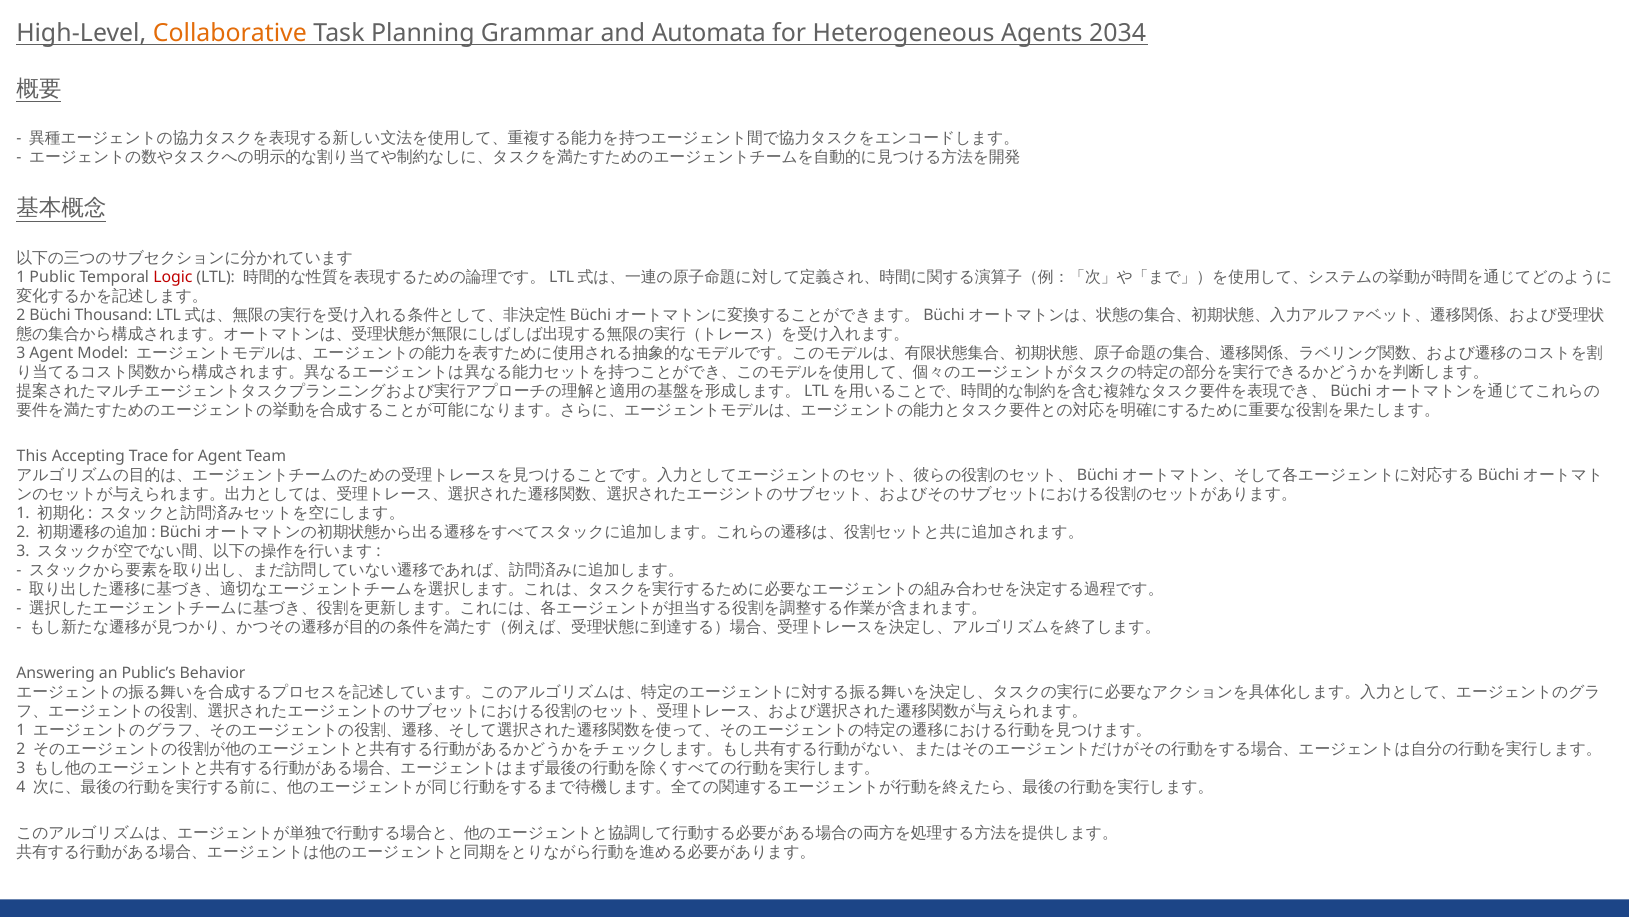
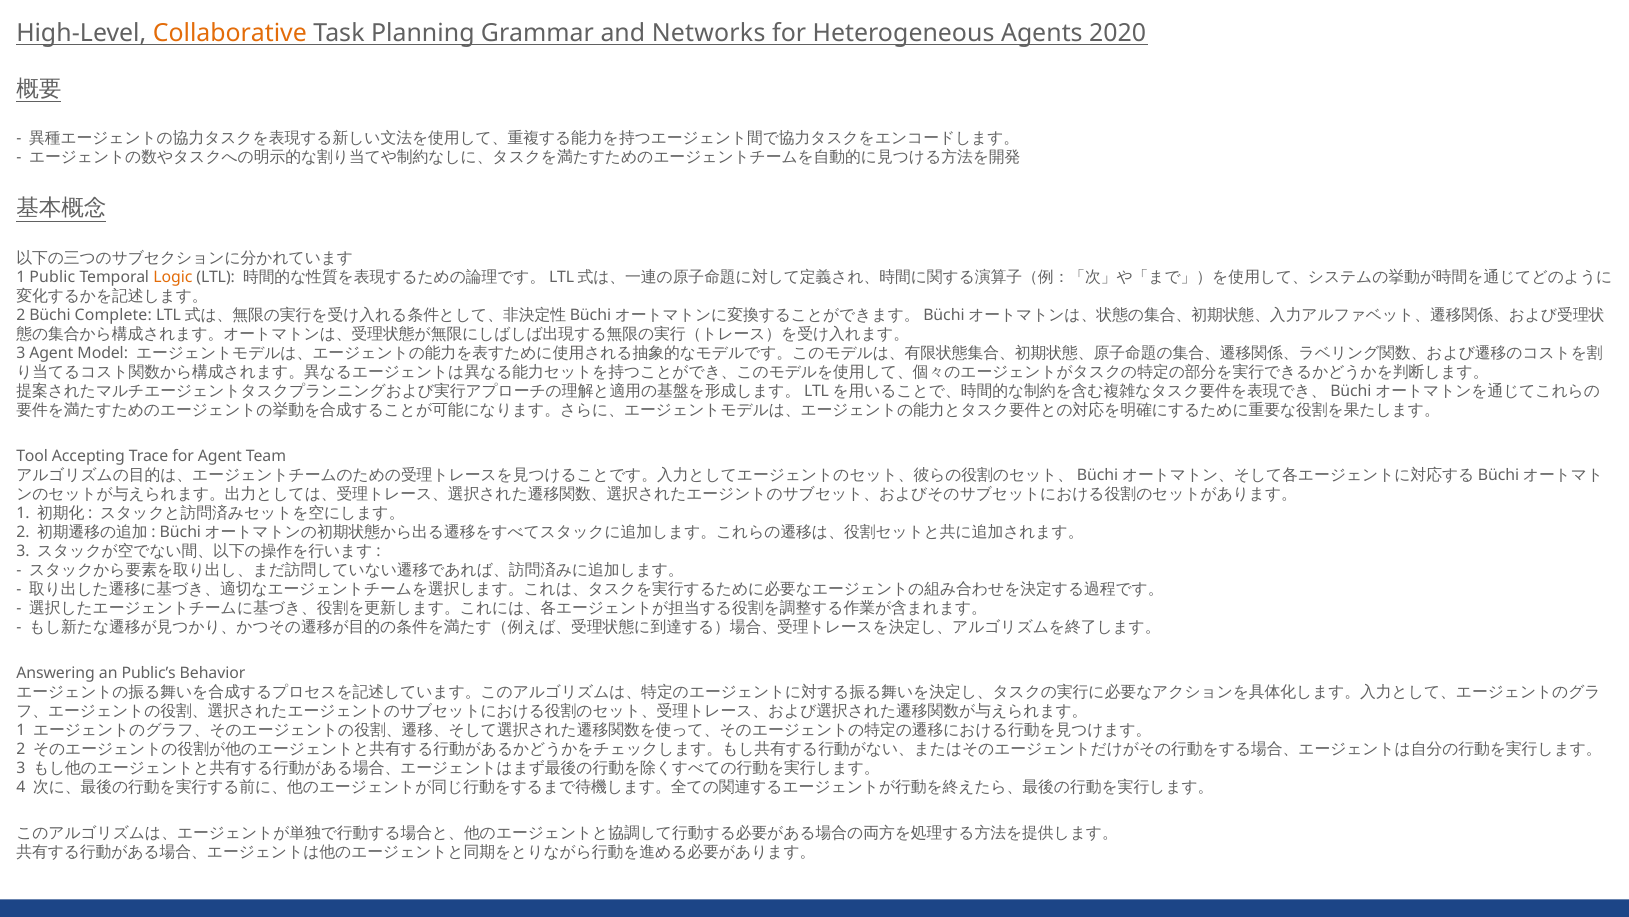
Automata: Automata -> Networks (709, 33)
2034: 2034 -> 2020 (1118, 33)
Logic colour: red -> orange (173, 277)
Thousand: Thousand -> Complete (113, 315)
This: This -> Tool (32, 456)
